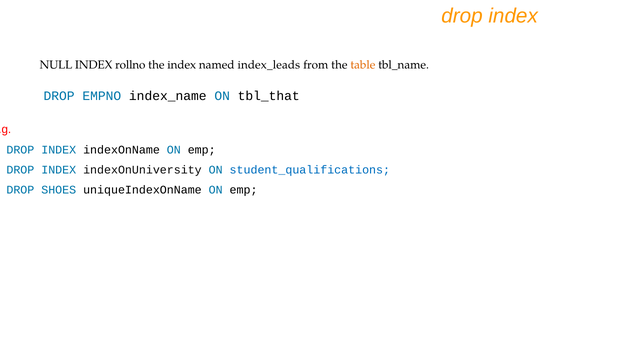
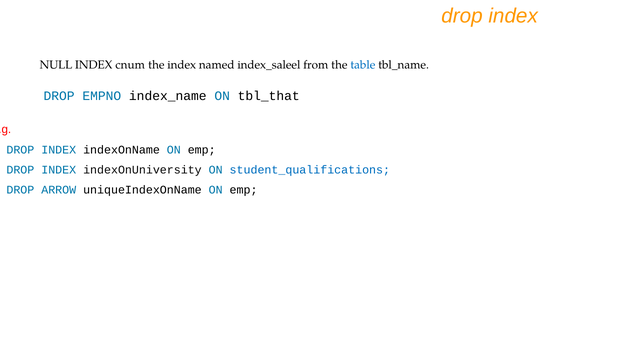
rollno: rollno -> cnum (130, 65)
index_leads: index_leads -> index_saleel (269, 65)
table colour: orange -> blue (363, 65)
SHOES: SHOES -> ARROW (59, 190)
